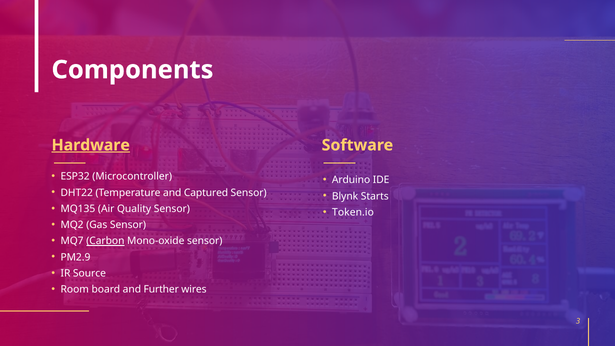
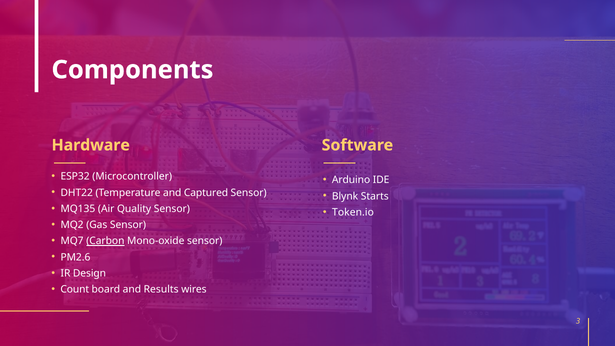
Hardware underline: present -> none (91, 145)
PM2.9: PM2.9 -> PM2.6 (75, 257)
Source: Source -> Design (89, 273)
Room: Room -> Count (75, 289)
Further: Further -> Results (161, 289)
